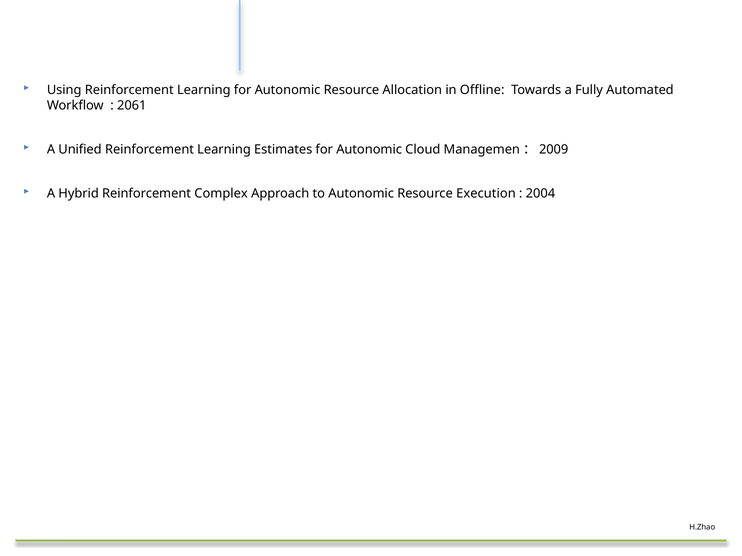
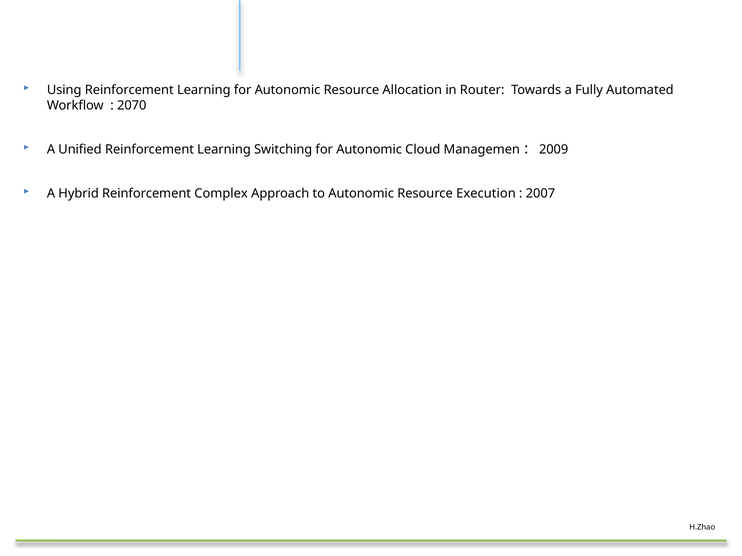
Offline: Offline -> Router (482, 90)
2061: 2061 -> 2070 (132, 105)
Estimates: Estimates -> Switching (283, 149)
2004: 2004 -> 2007 (540, 194)
